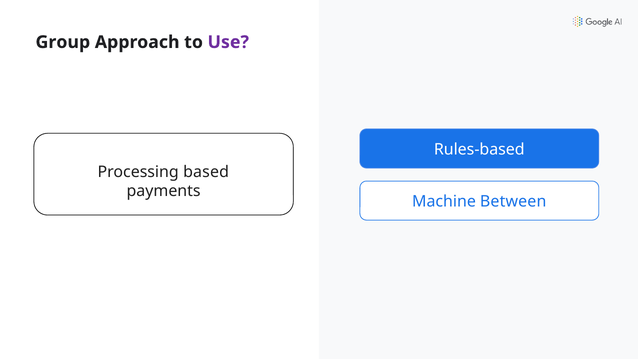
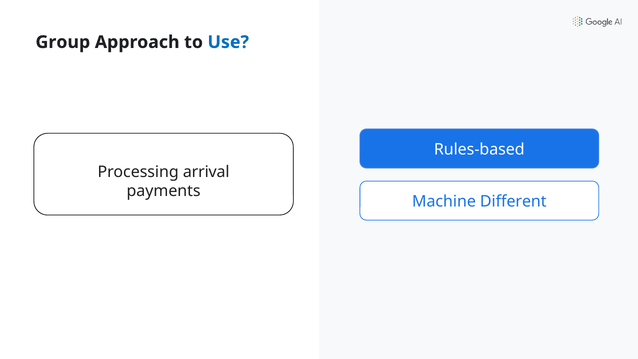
Use colour: purple -> blue (228, 42)
based: based -> arrival (206, 172)
Between: Between -> Different (513, 202)
